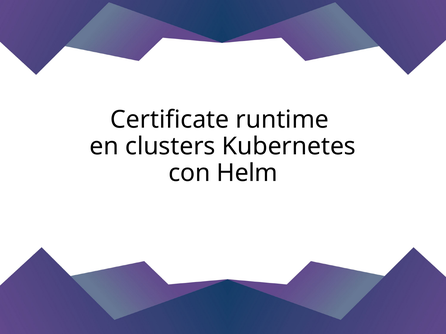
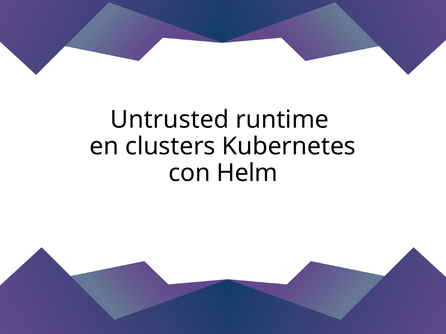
Certificate: Certificate -> Untrusted (170, 120)
